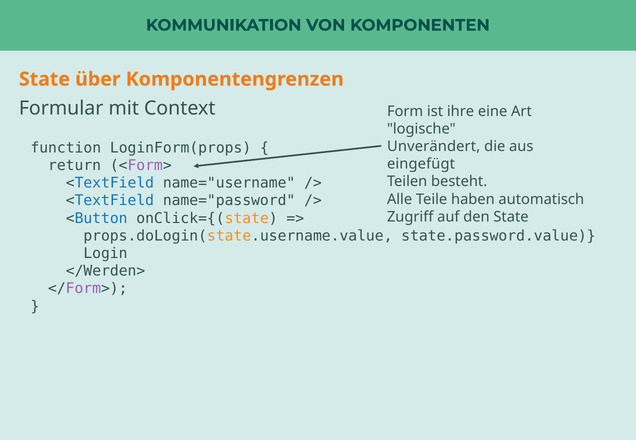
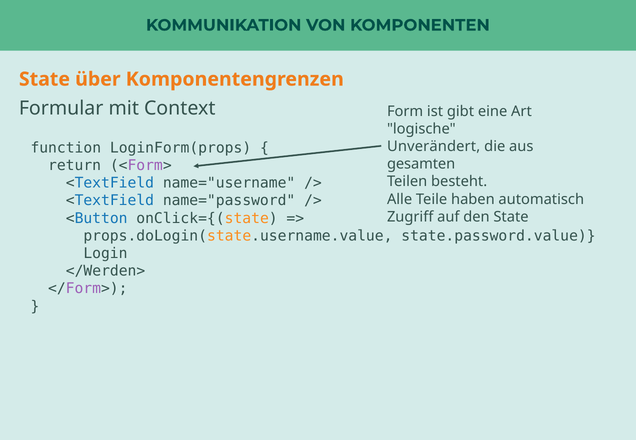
ihre: ihre -> gibt (461, 111)
eingefügt: eingefügt -> gesamten (421, 164)
